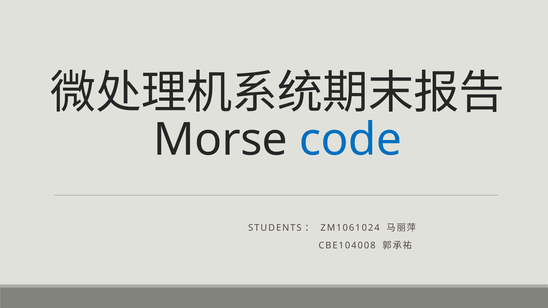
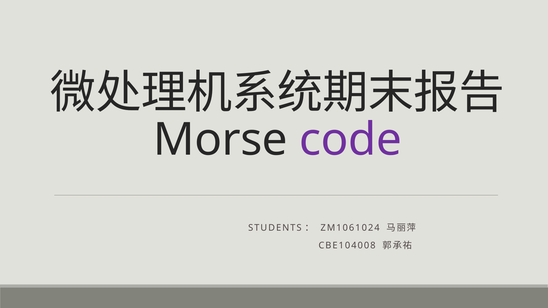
code colour: blue -> purple (350, 140)
